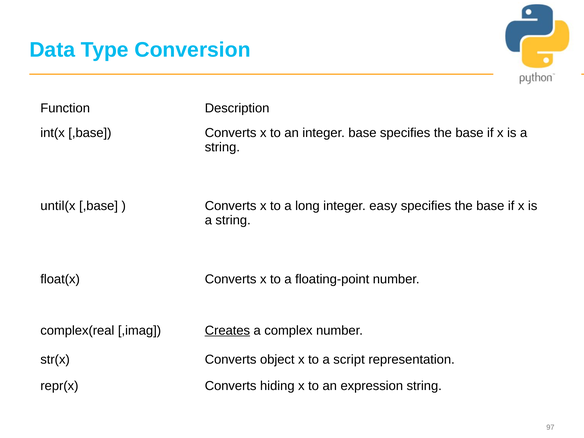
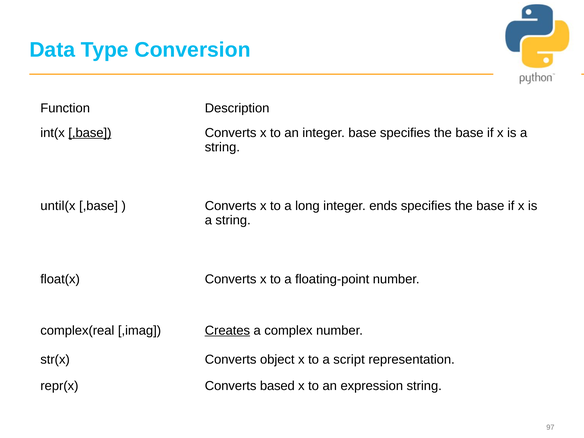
,base underline: none -> present (90, 133)
easy: easy -> ends (383, 206)
hiding: hiding -> based (277, 386)
